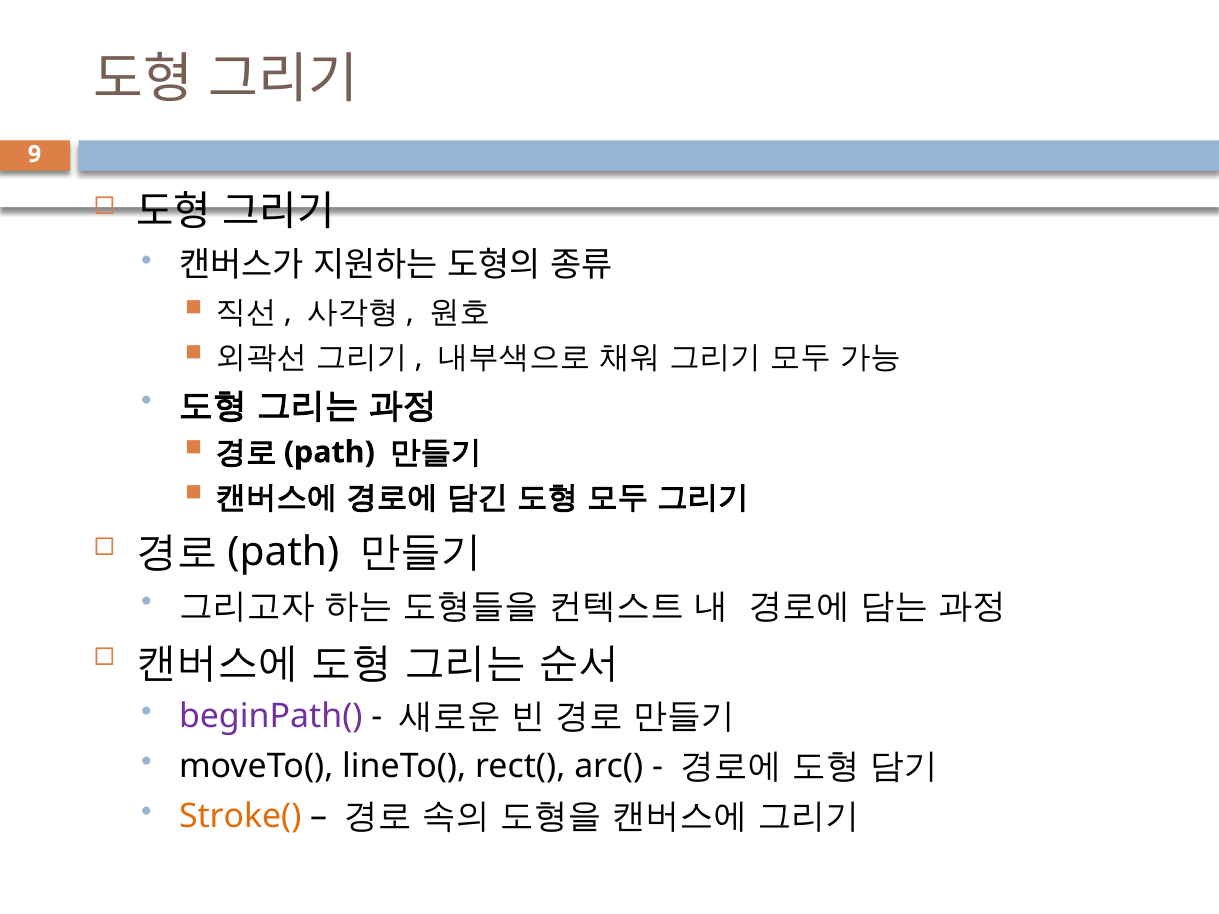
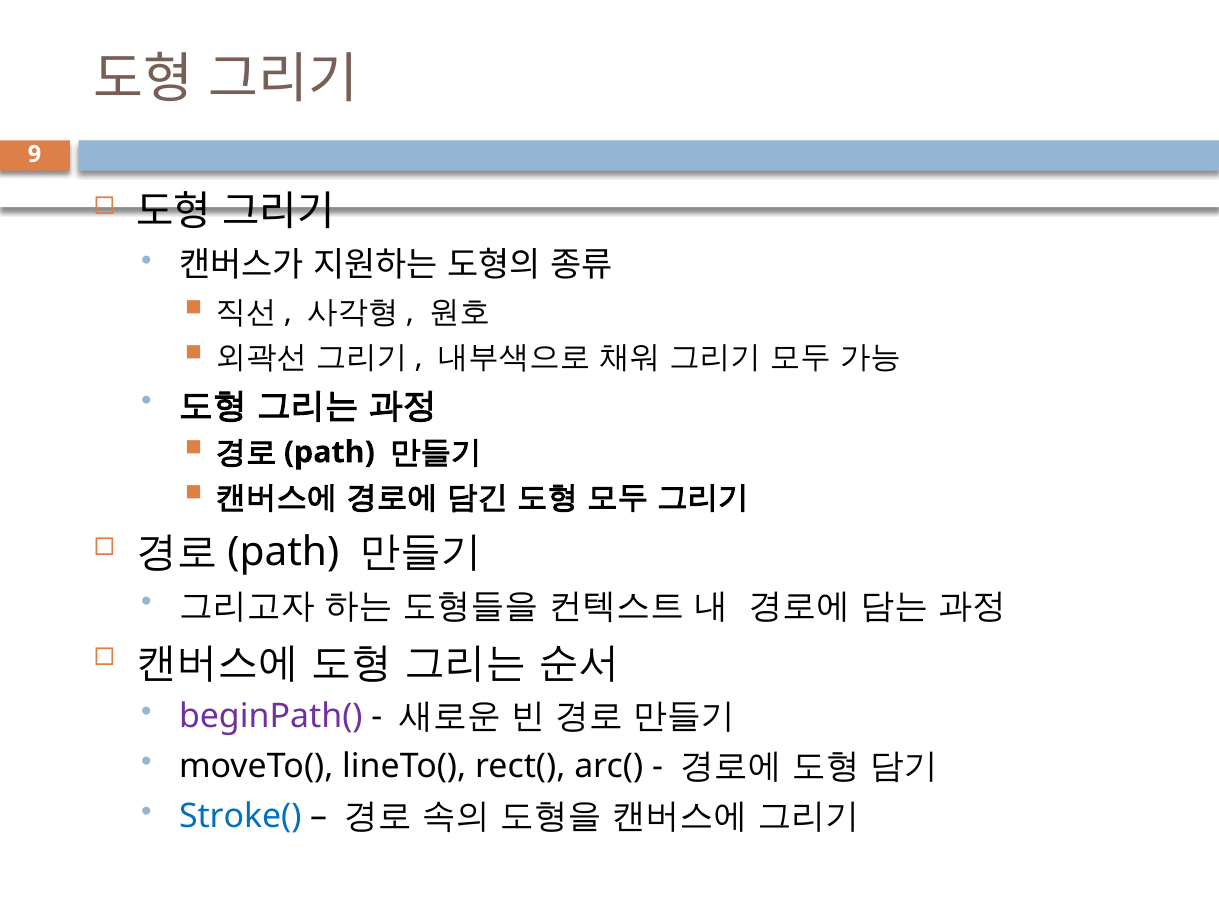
Stroke( colour: orange -> blue (240, 817)
